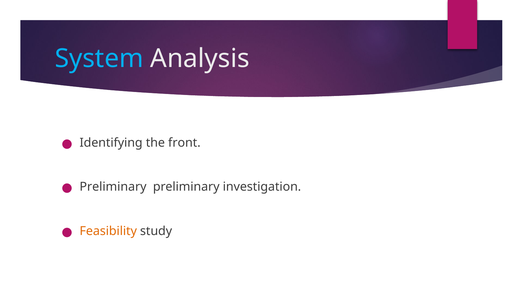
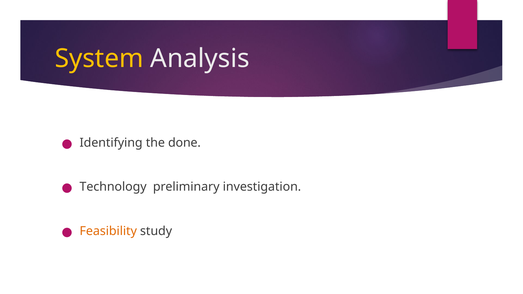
System colour: light blue -> yellow (99, 59)
front: front -> done (184, 143)
Preliminary: Preliminary -> Technology (113, 187)
